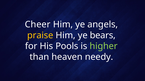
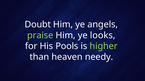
Cheer: Cheer -> Doubt (38, 25)
praise colour: yellow -> light green (40, 36)
bears: bears -> looks (103, 36)
